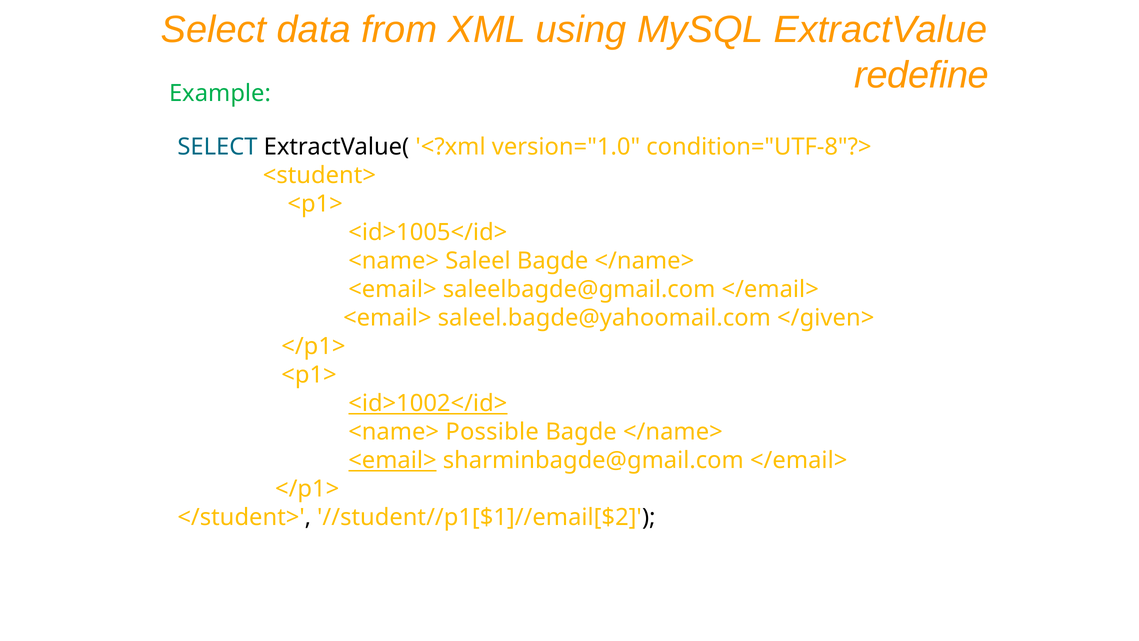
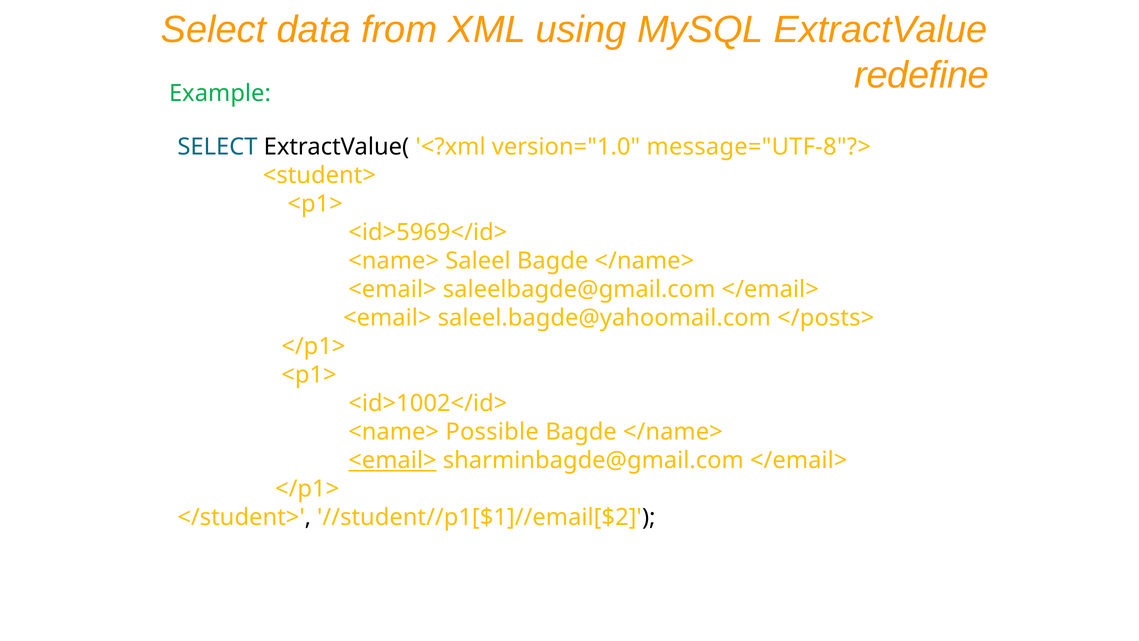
condition="UTF-8"?>: condition="UTF-8"?> -> message="UTF-8"?> (759, 147)
<id>1005</id>: <id>1005</id> -> <id>5969</id> (428, 232)
</given>: </given> -> </posts> (826, 318)
<id>1002</id> underline: present -> none (428, 403)
